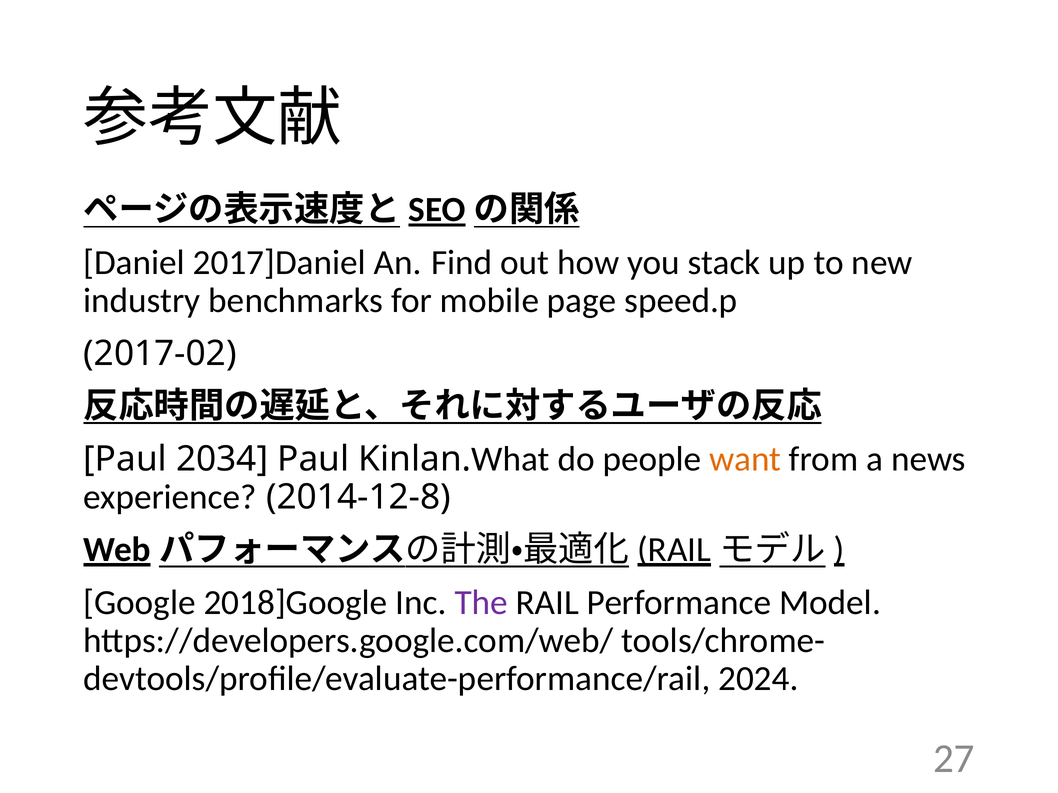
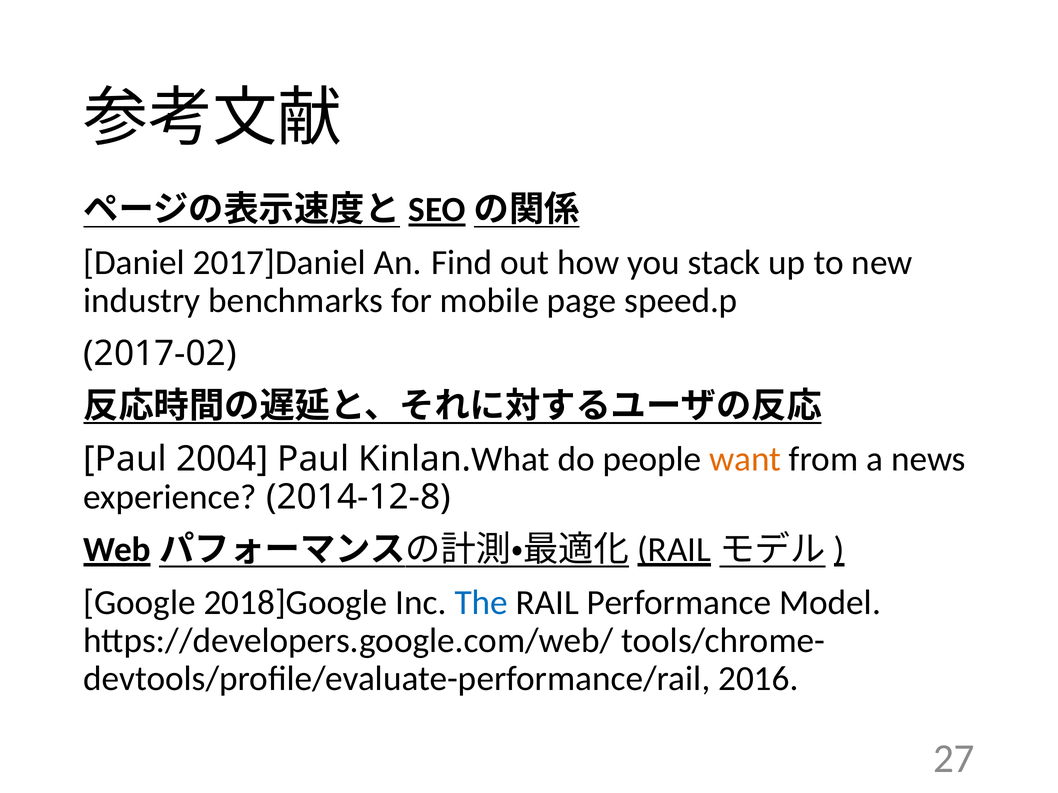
2034: 2034 -> 2004 (222, 459)
The colour: purple -> blue (481, 603)
2024: 2024 -> 2016 (758, 679)
